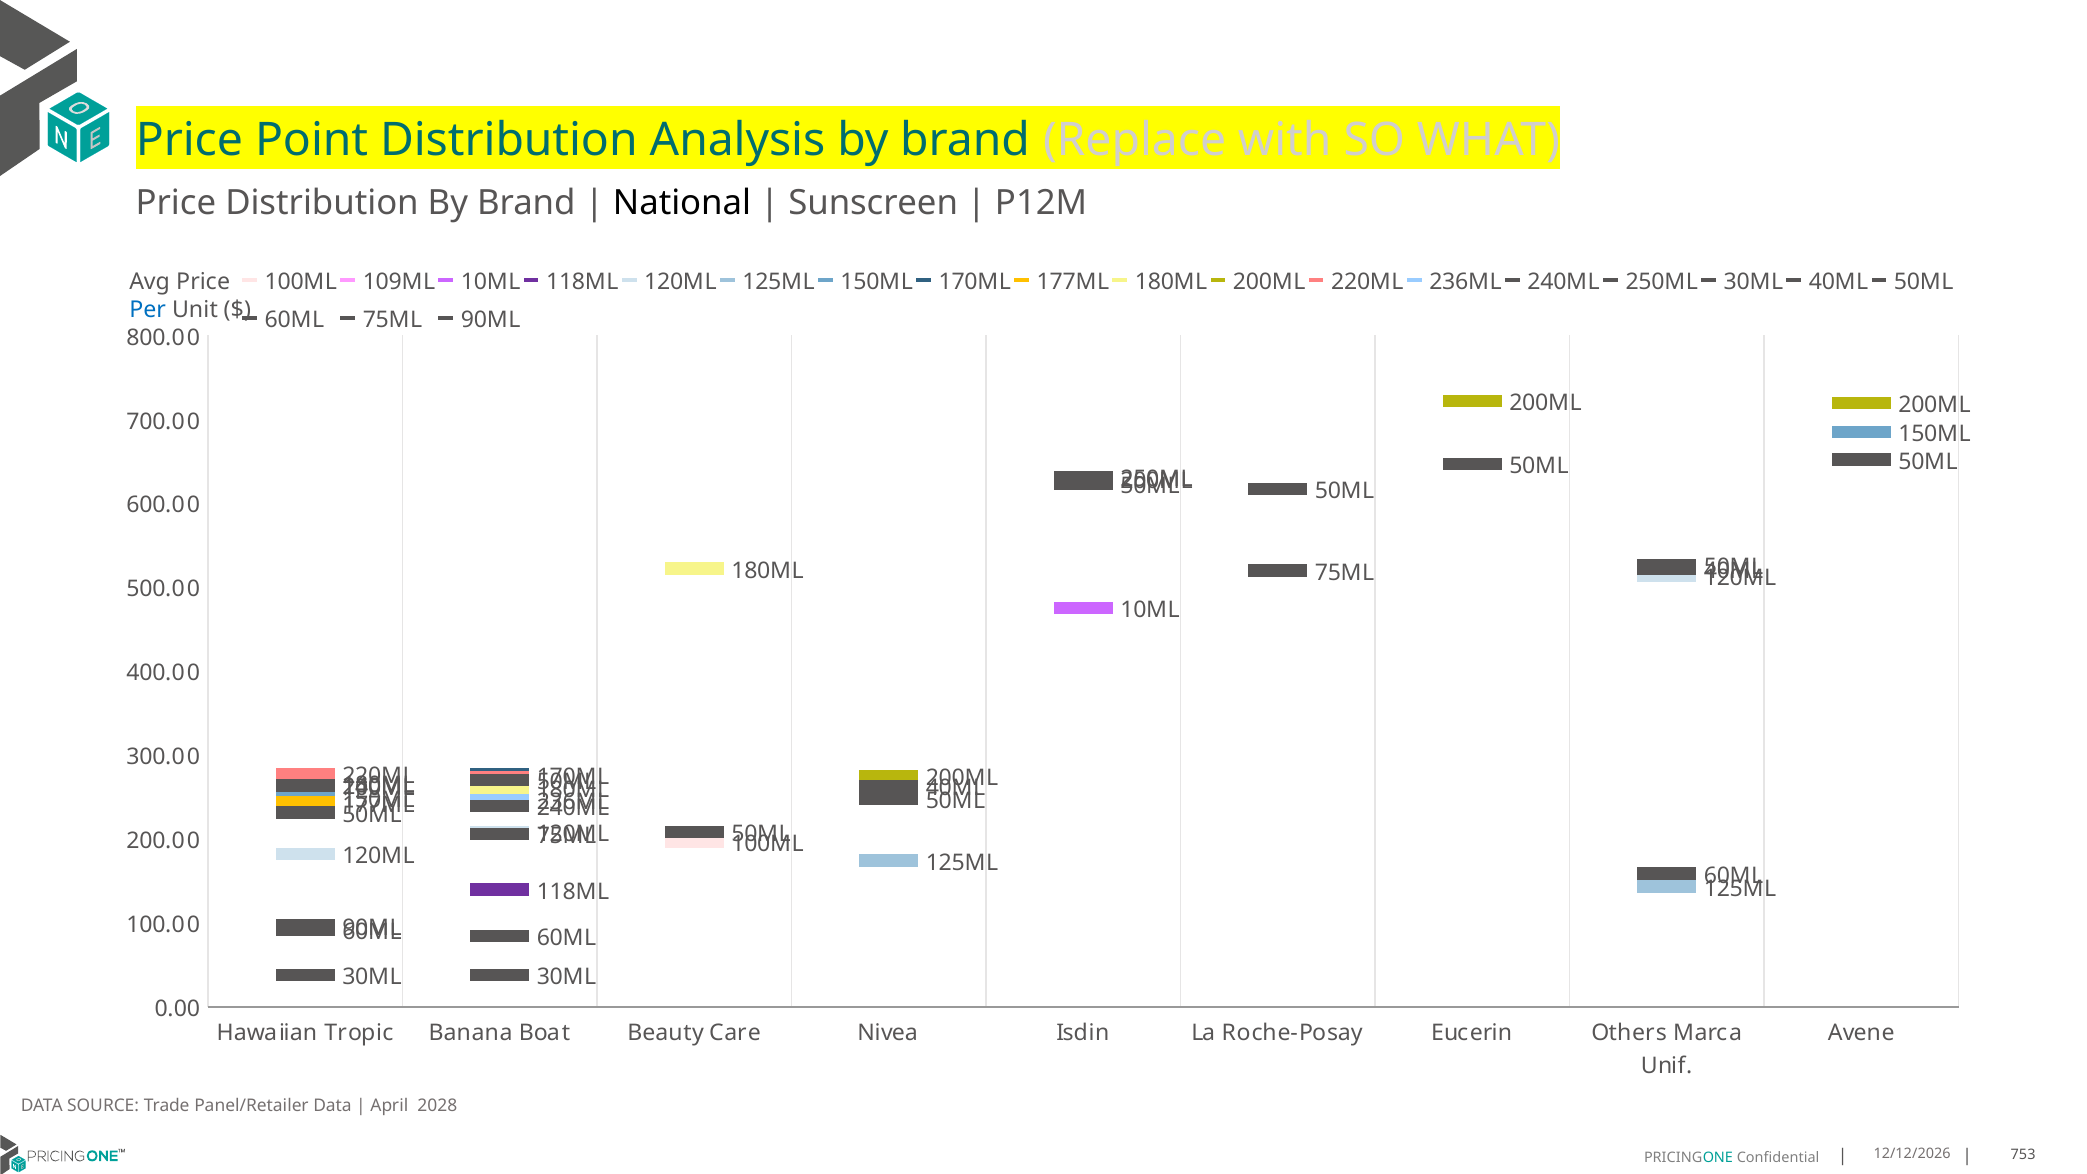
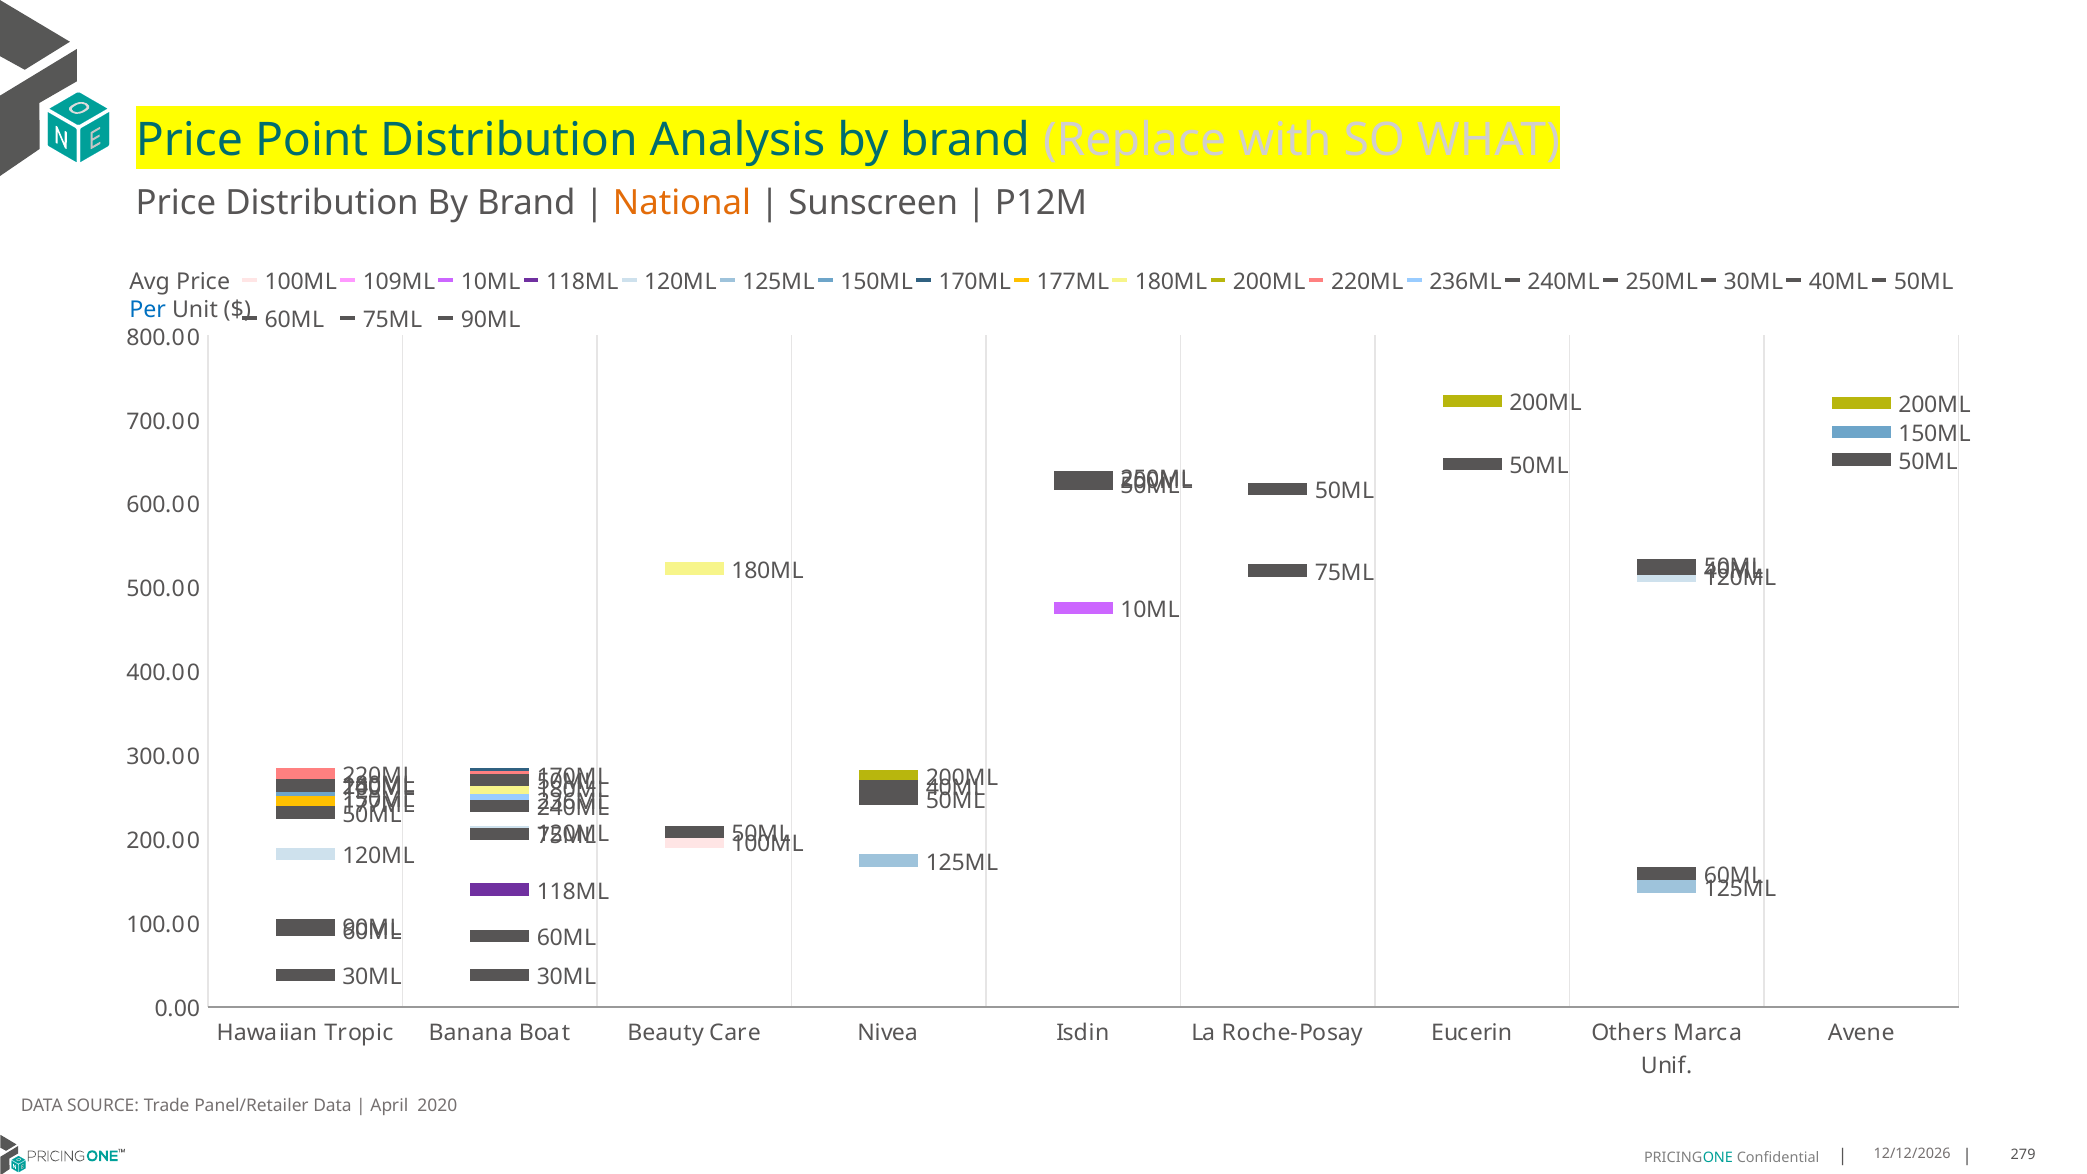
National colour: black -> orange (682, 203)
2028: 2028 -> 2020 (437, 1106)
753: 753 -> 279 (2023, 1154)
